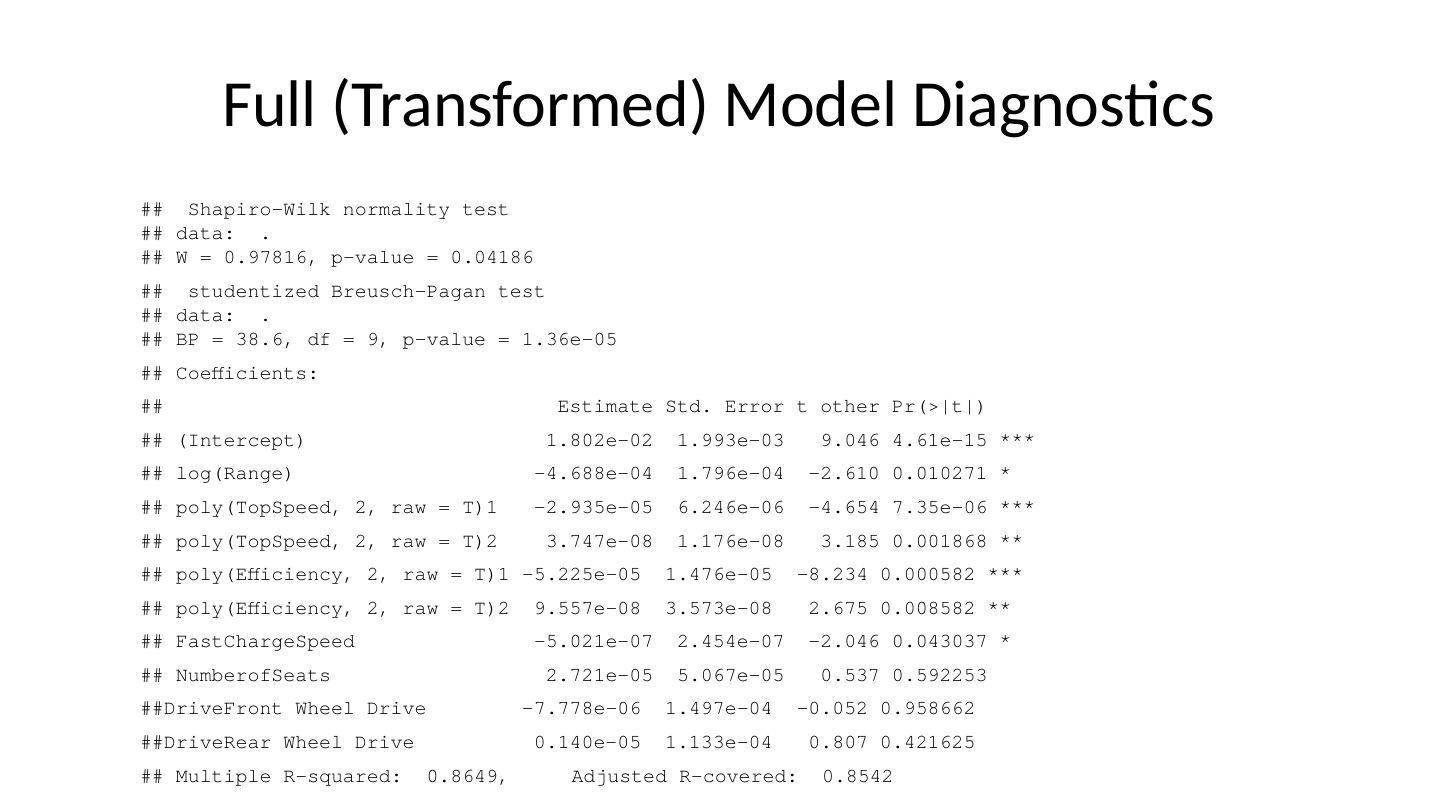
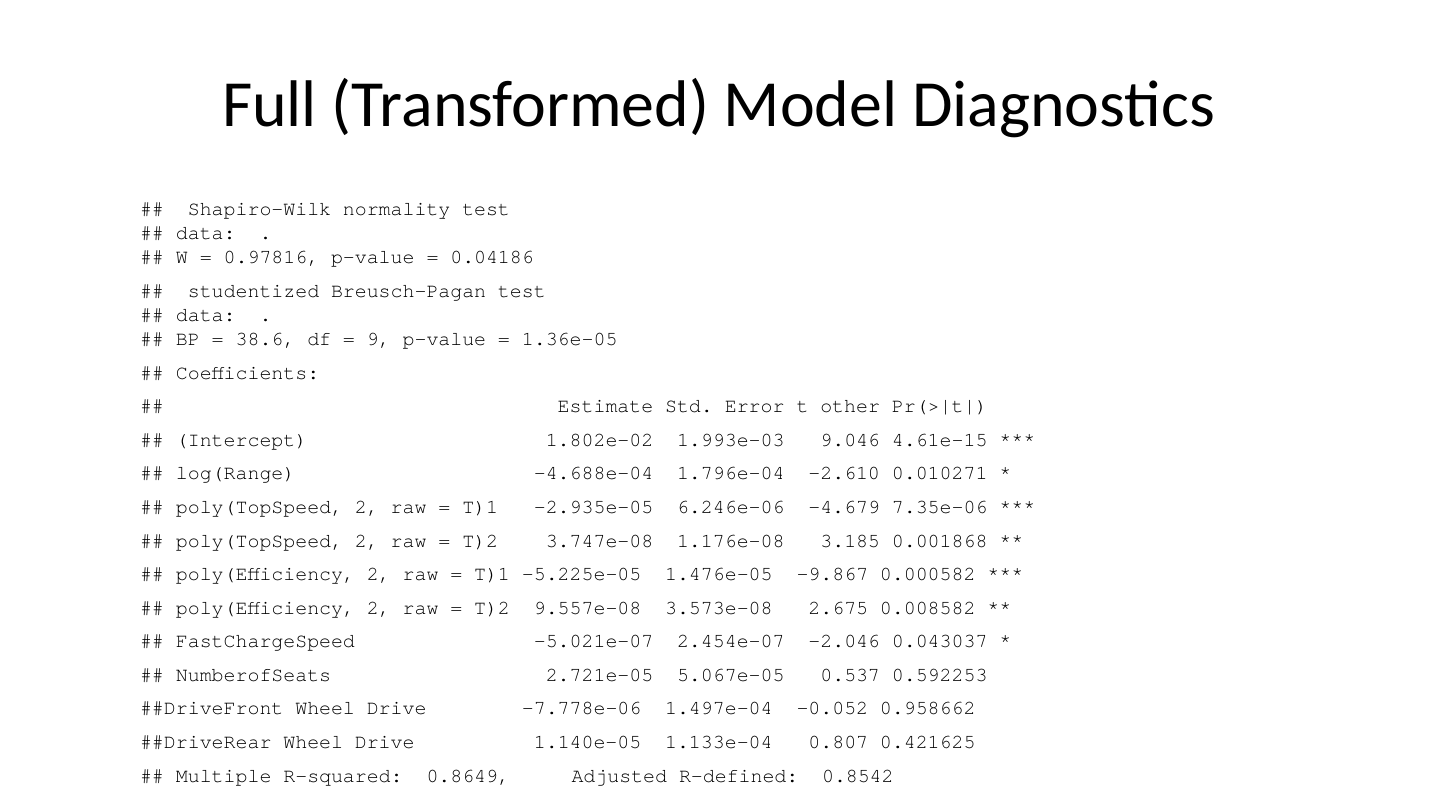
-4.654: -4.654 -> -4.679 (844, 507)
-8.234: -8.234 -> -9.867 (832, 574)
0.140e-05: 0.140e-05 -> 1.140e-05 (588, 742)
R-covered: R-covered -> R-defined (739, 775)
